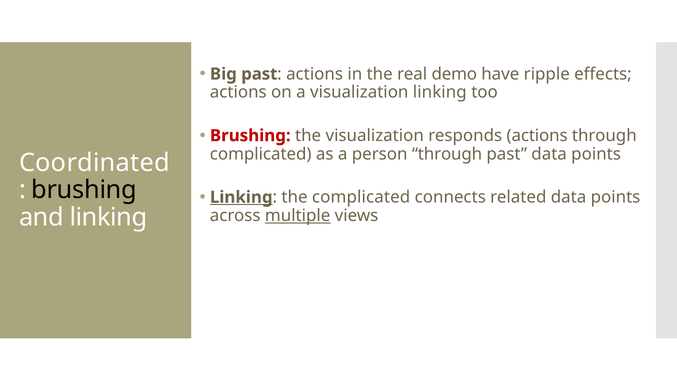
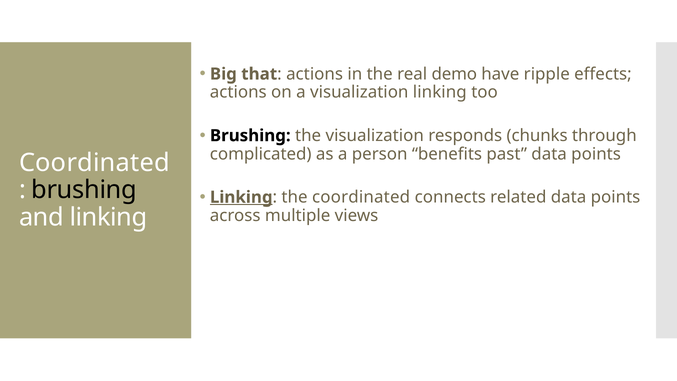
Big past: past -> that (259, 74)
Brushing colour: red -> black (250, 136)
responds actions: actions -> chunks (537, 136)
person through: through -> benefits (447, 154)
the complicated: complicated -> coordinated (361, 197)
multiple underline: present -> none (298, 215)
